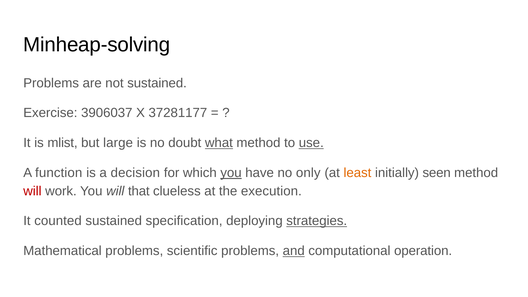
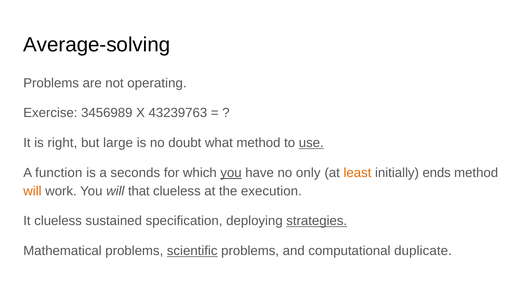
Minheap-solving: Minheap-solving -> Average-solving (97, 45)
not sustained: sustained -> operating (157, 83)
3906037: 3906037 -> 3456989 (107, 113)
37281177: 37281177 -> 43239763 (178, 113)
mlist: mlist -> right (62, 143)
what underline: present -> none (219, 143)
decision: decision -> seconds (135, 173)
seen: seen -> ends (437, 173)
will colour: red -> orange (32, 191)
It counted: counted -> clueless (58, 221)
scientific underline: none -> present (192, 251)
and underline: present -> none (294, 251)
operation: operation -> duplicate (423, 251)
